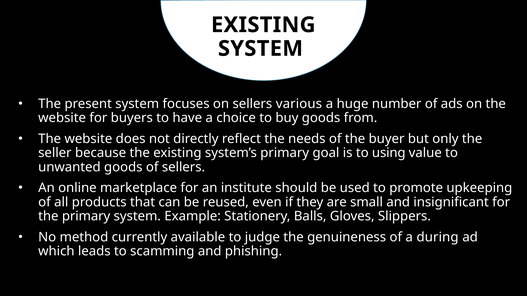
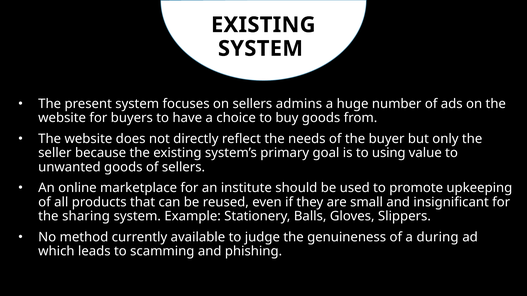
various: various -> admins (299, 104)
the primary: primary -> sharing (86, 217)
